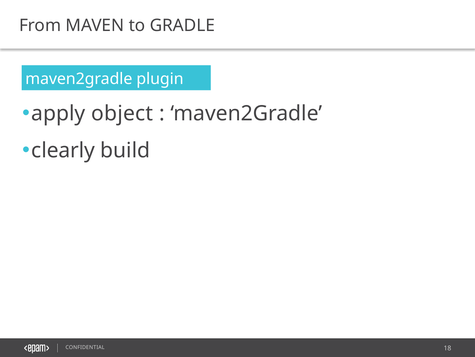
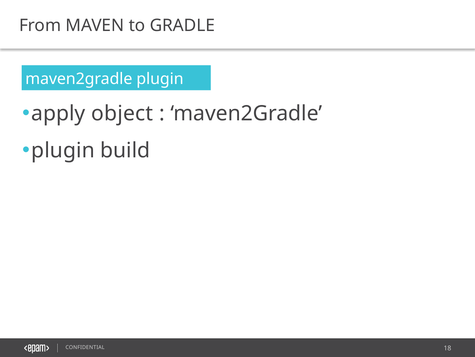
clearly: clearly -> plugin (63, 150)
